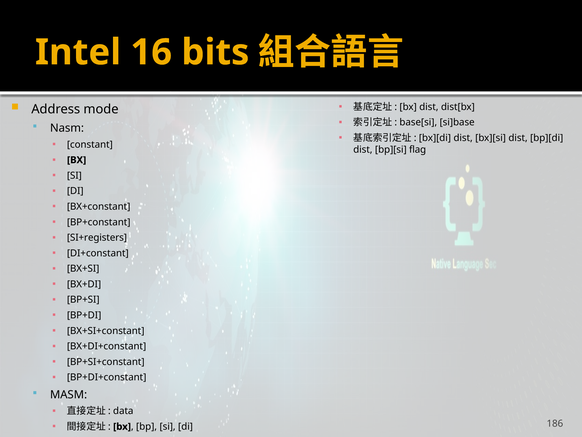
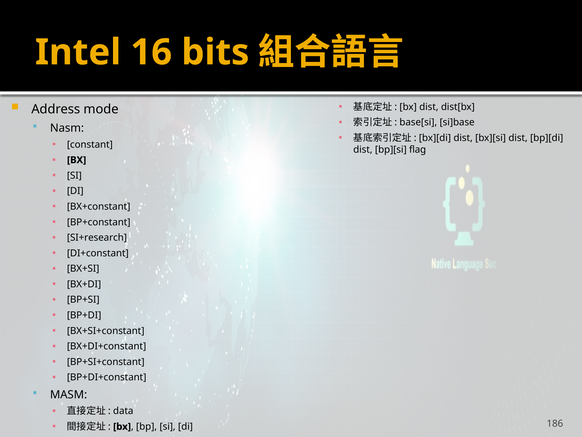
SI+registers: SI+registers -> SI+research (97, 237)
